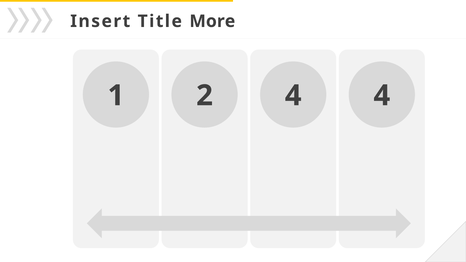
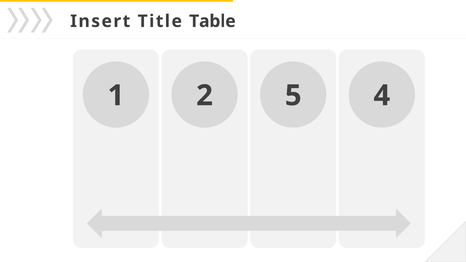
More: More -> Table (212, 21)
2 4: 4 -> 5 (293, 96)
